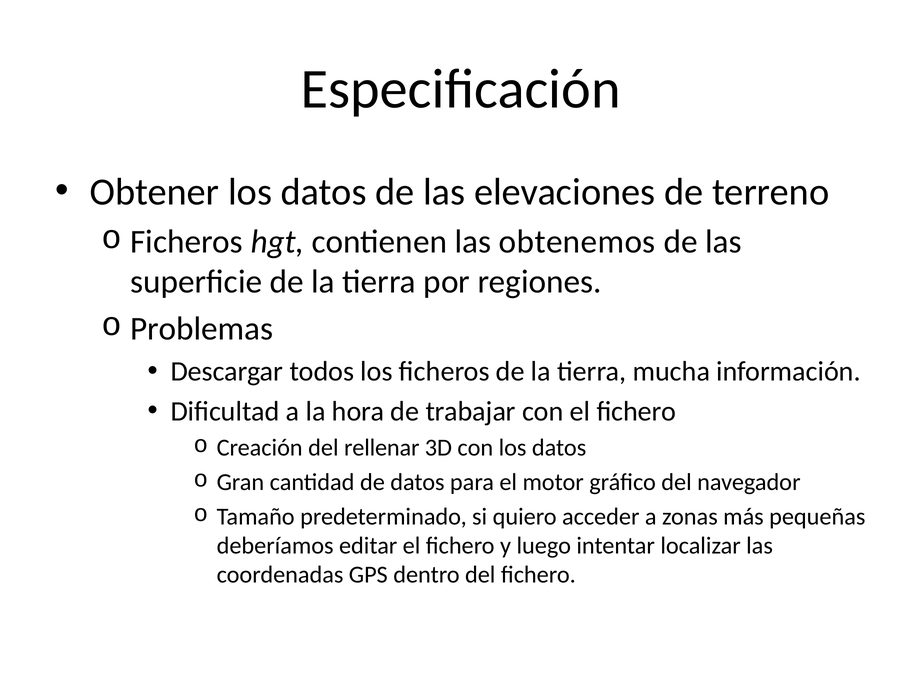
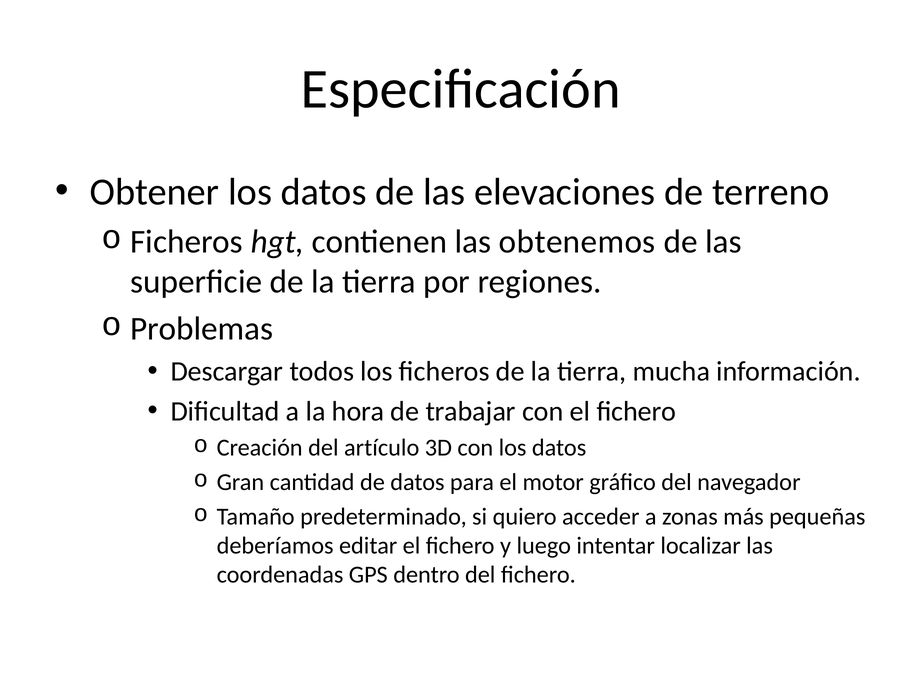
rellenar: rellenar -> artículo (382, 447)
